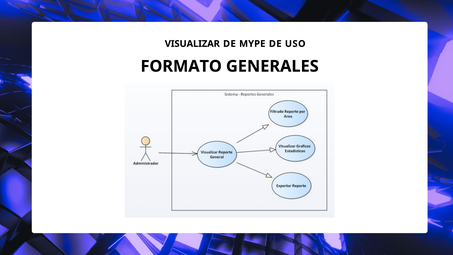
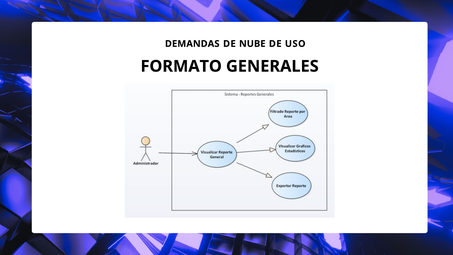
VISUALIZAR: VISUALIZAR -> DEMANDAS (192, 44)
MYPE: MYPE -> NUBE (252, 44)
